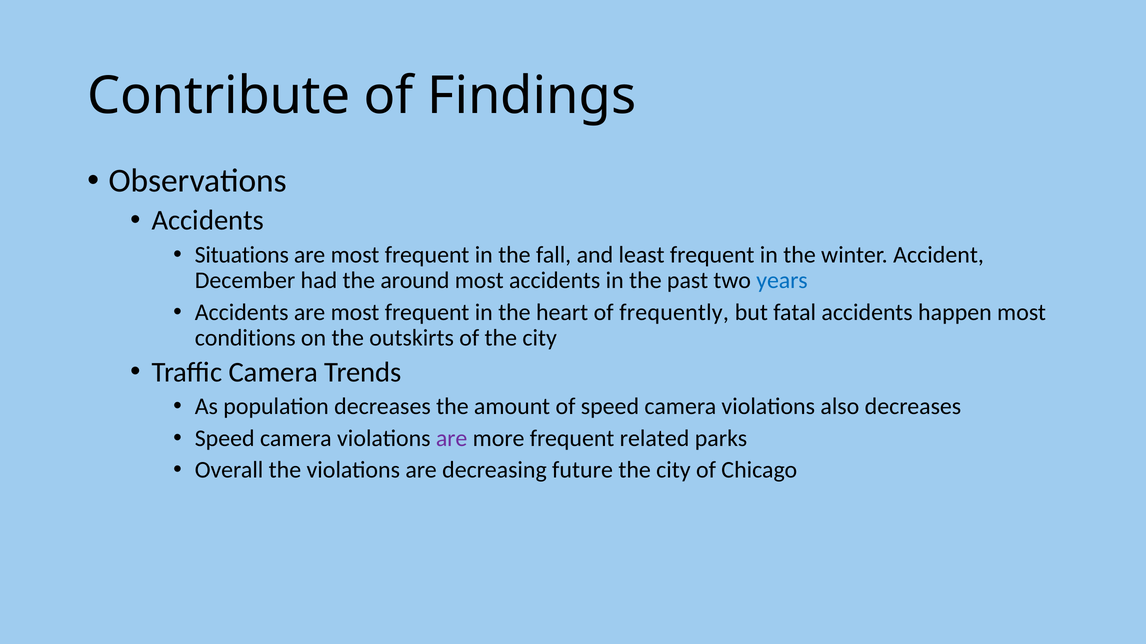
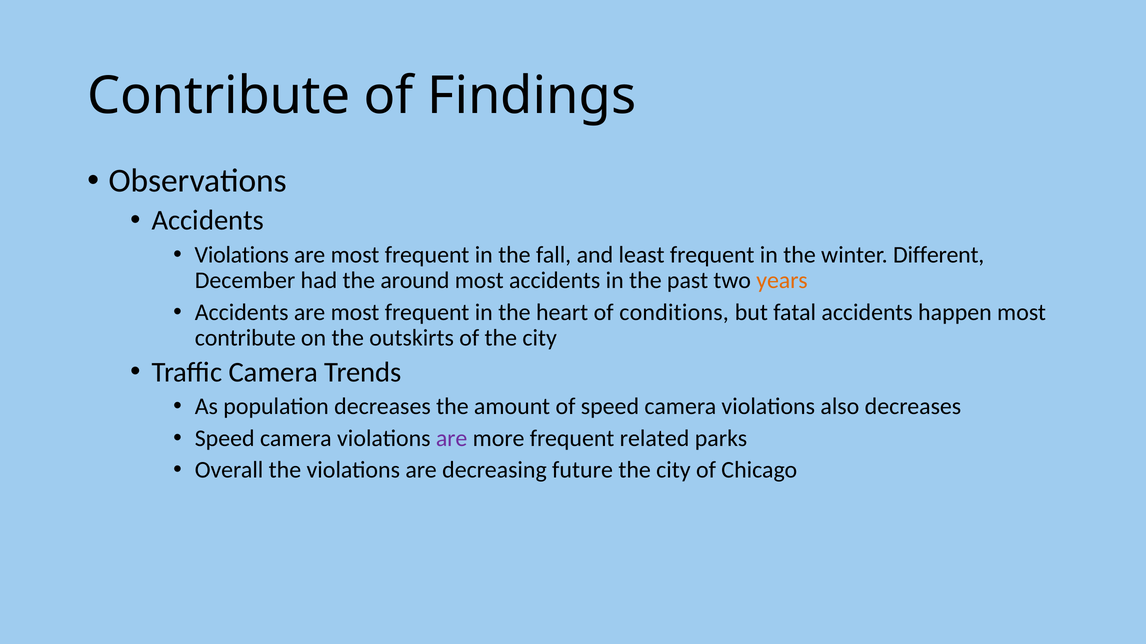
Situations: Situations -> Violations (242, 255)
Accident: Accident -> Different (939, 255)
years colour: blue -> orange (782, 281)
frequently: frequently -> conditions (674, 312)
conditions: conditions -> contribute (245, 338)
